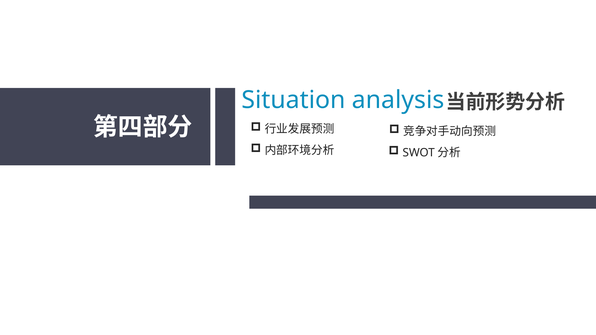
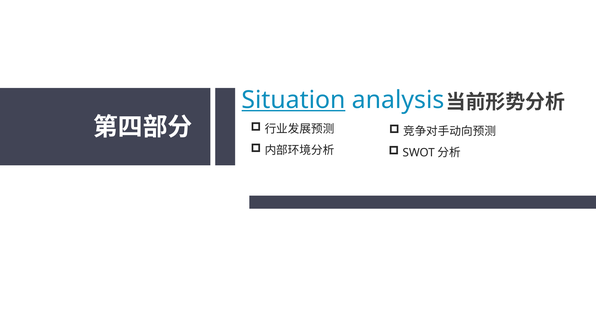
Situation underline: none -> present (294, 100)
